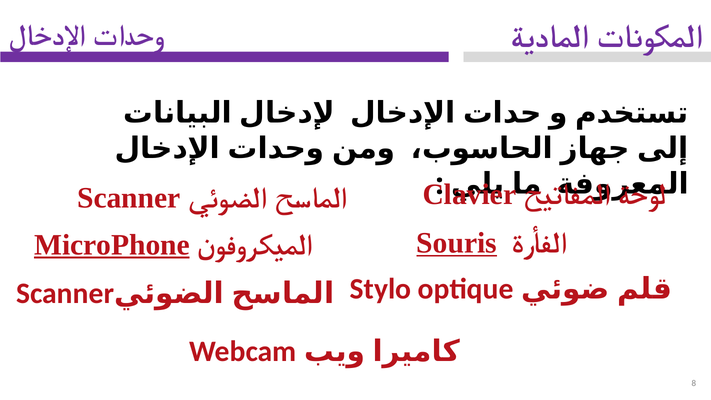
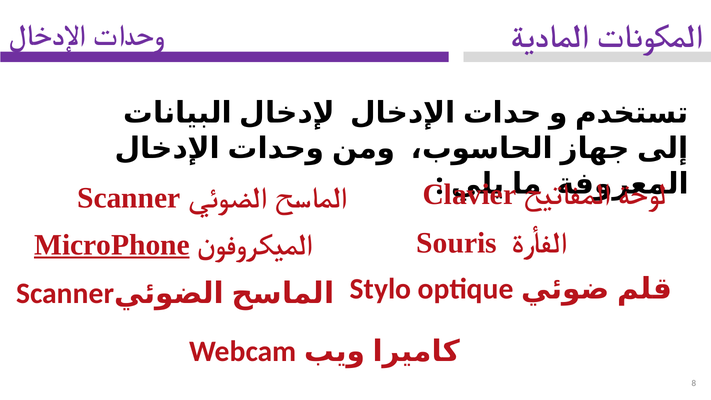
Souris underline: present -> none (457, 243)
